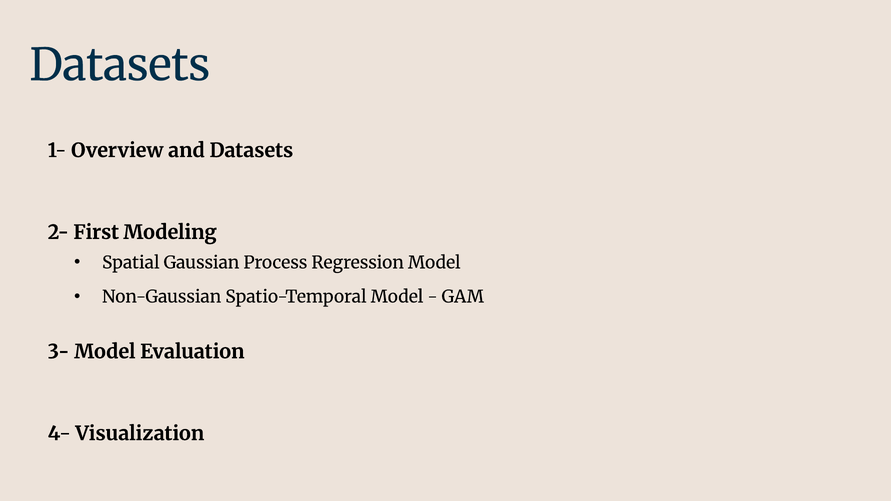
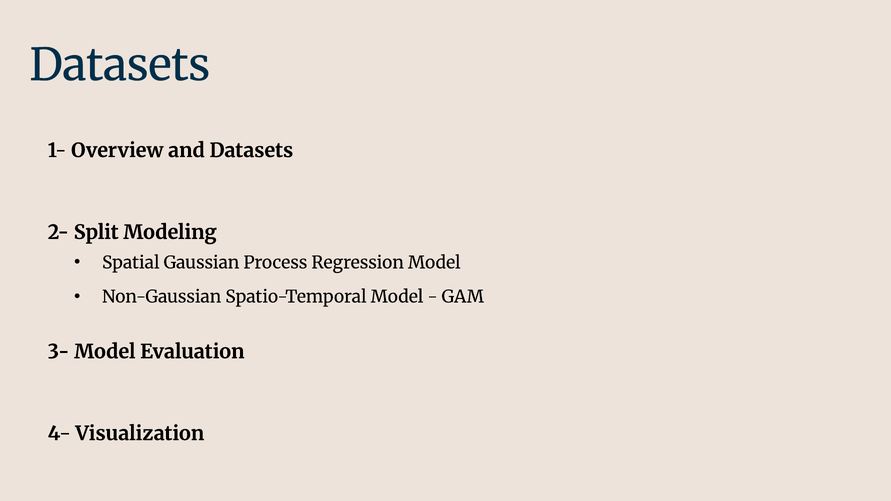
First: First -> Split (96, 233)
